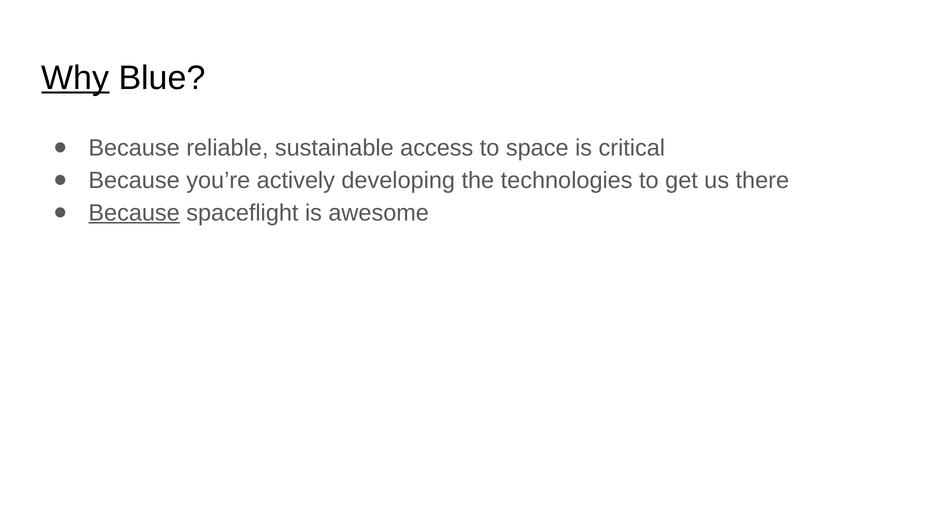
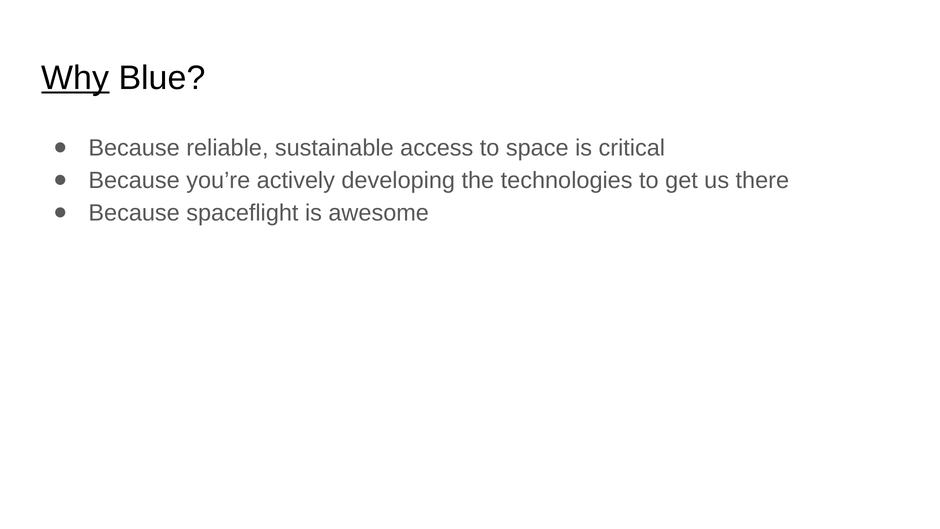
Because underline: present -> none (134, 213)
